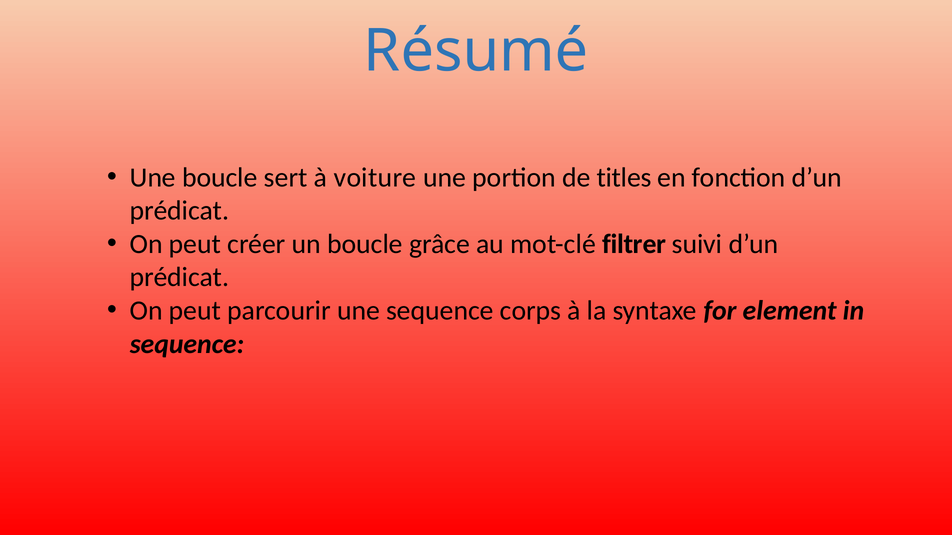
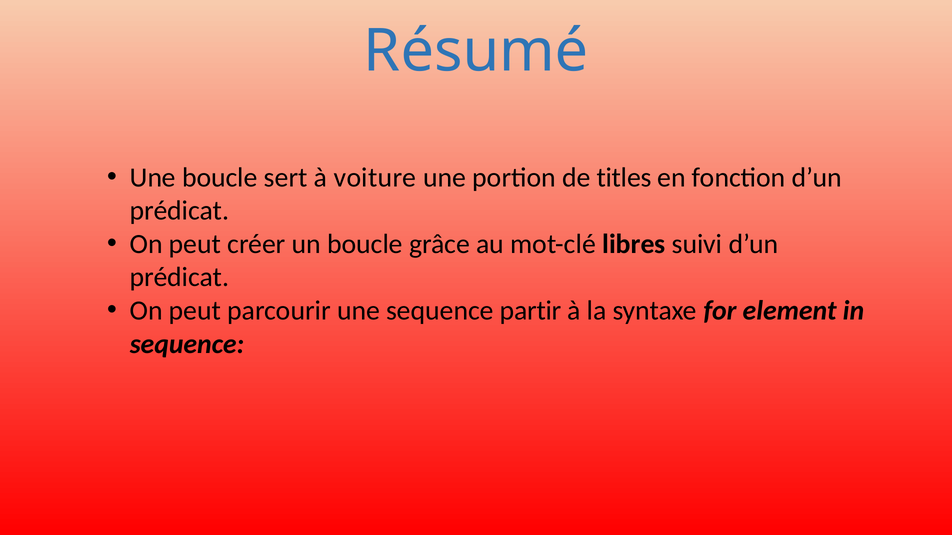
filtrer: filtrer -> libres (634, 244)
corps: corps -> partir (531, 311)
